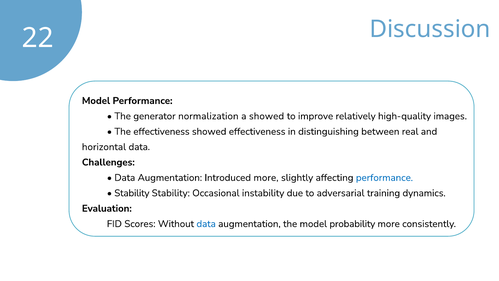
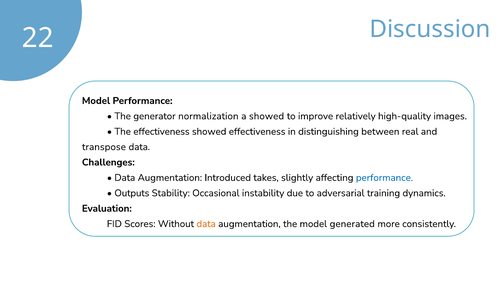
horizontal: horizontal -> transpose (104, 147)
Introduced more: more -> takes (266, 177)
Stability: Stability -> Outputs (132, 193)
data colour: blue -> orange (206, 224)
probability: probability -> generated (352, 224)
